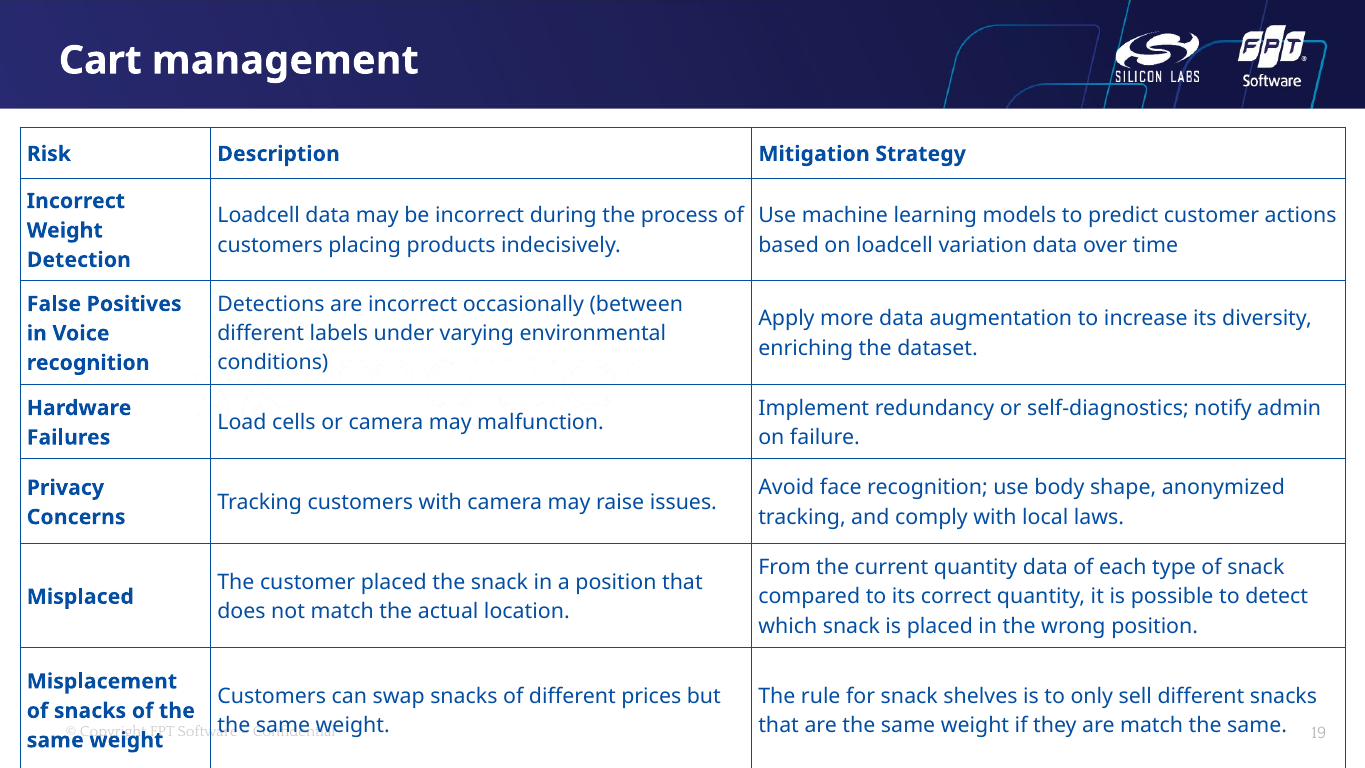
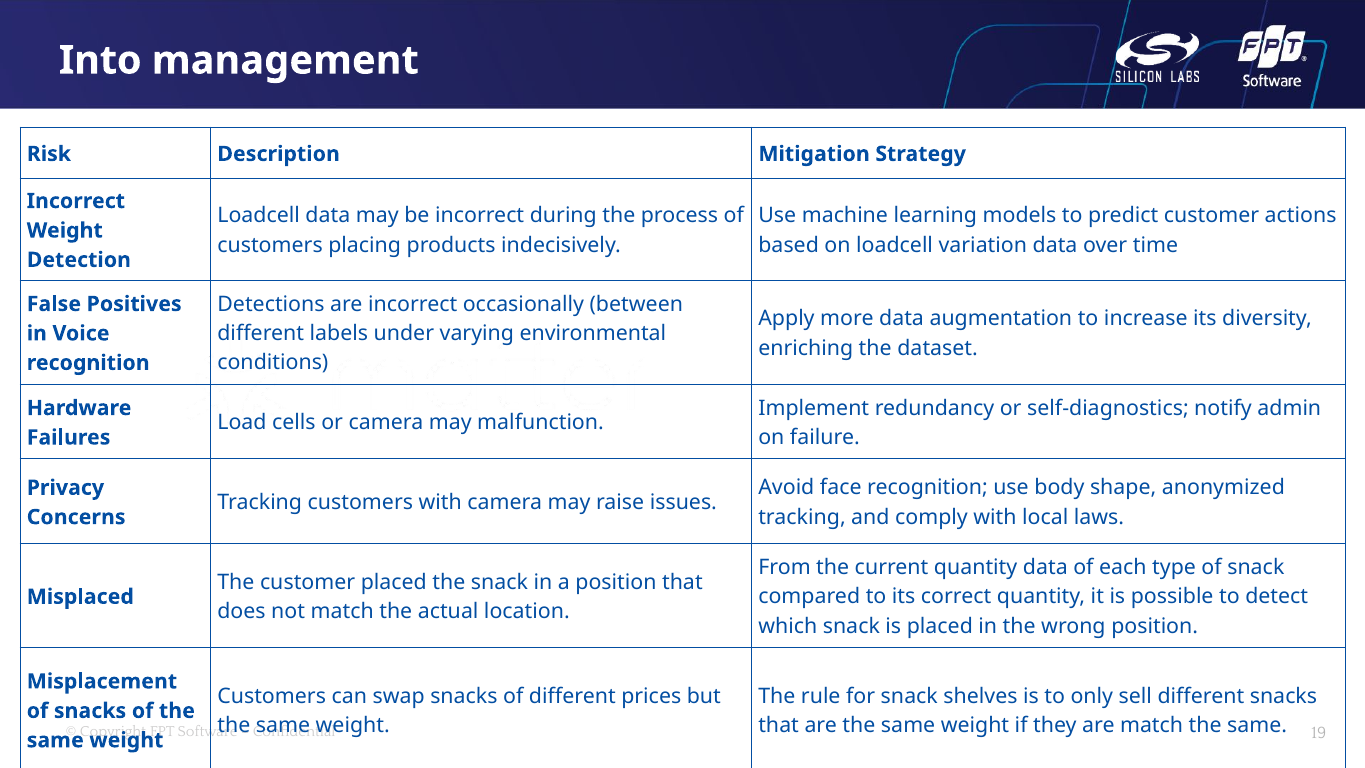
Cart: Cart -> Into (100, 60)
